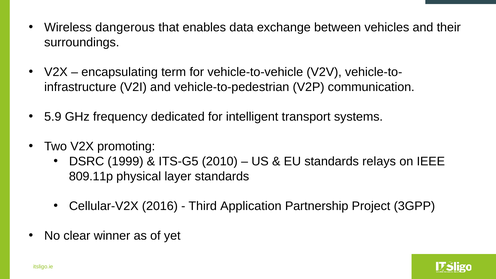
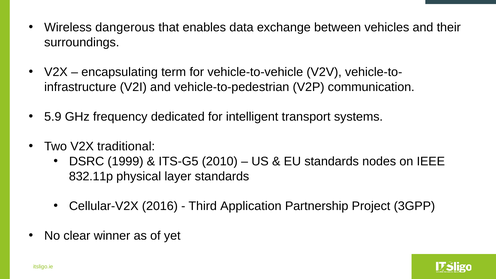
promoting: promoting -> traditional (126, 147)
relays: relays -> nodes (379, 161)
809.11p: 809.11p -> 832.11p (91, 176)
